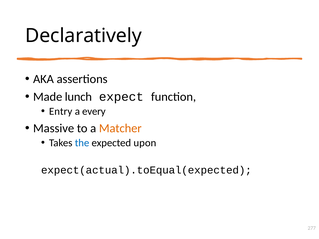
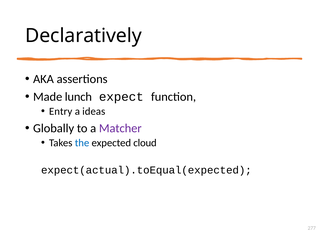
every: every -> ideas (94, 112)
Massive: Massive -> Globally (54, 128)
Matcher colour: orange -> purple (120, 128)
upon: upon -> cloud (145, 143)
